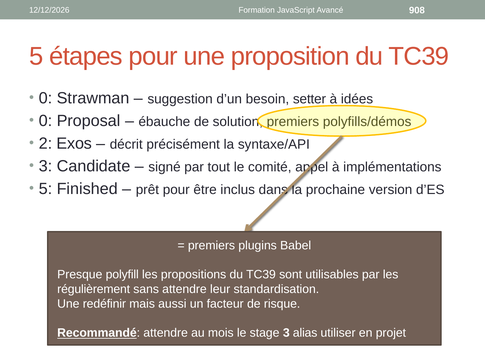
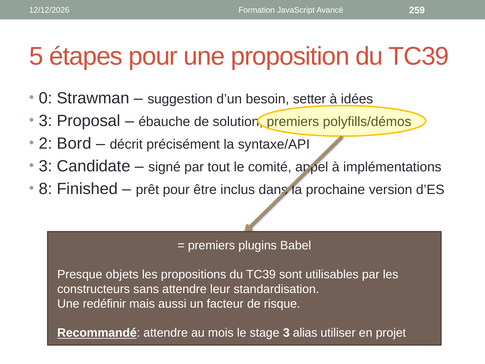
908: 908 -> 259 (417, 10)
0: 0 -> 3 (46, 121)
Exos: Exos -> Bord (74, 143)
5: 5 -> 8 (46, 189)
polyfill: polyfill -> objets (122, 274)
régulièrement: régulièrement -> constructeurs (94, 289)
